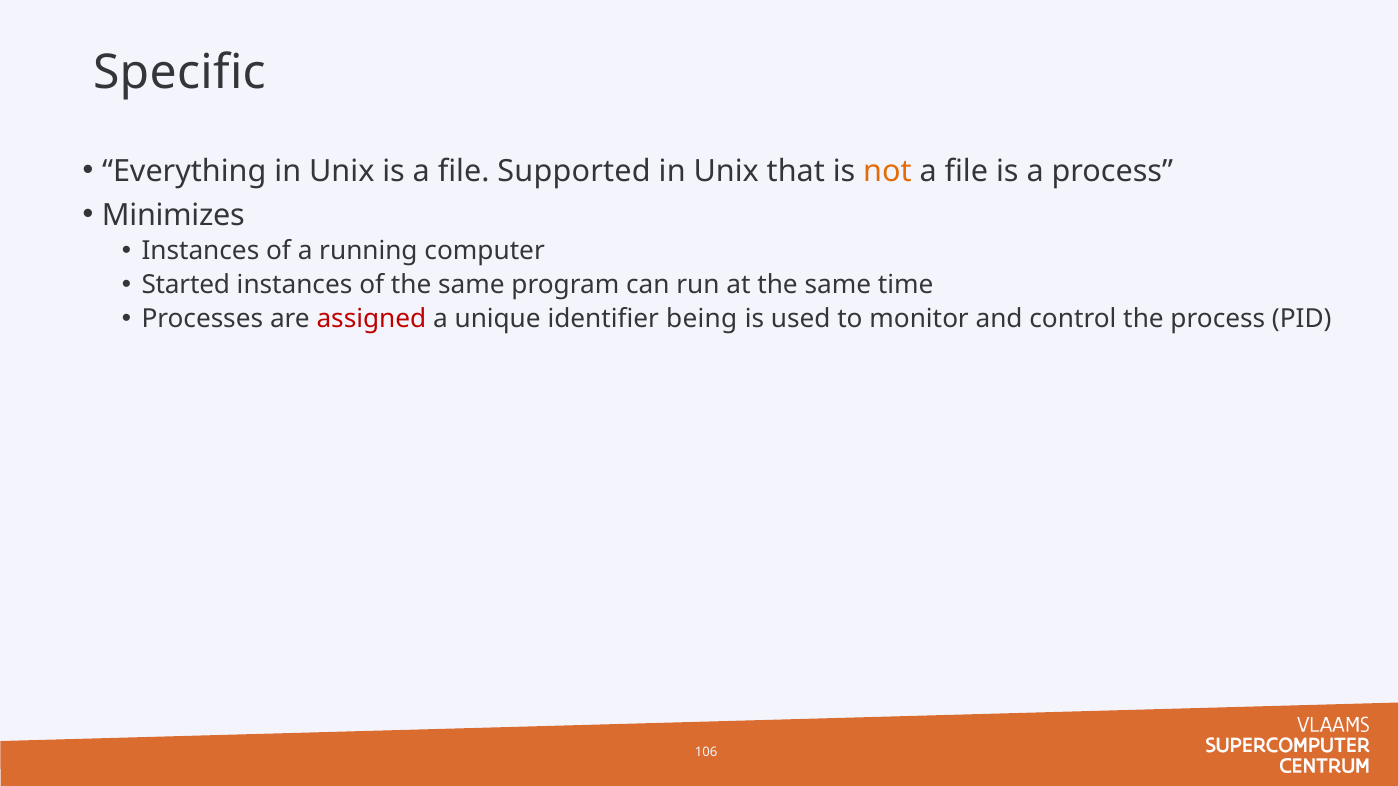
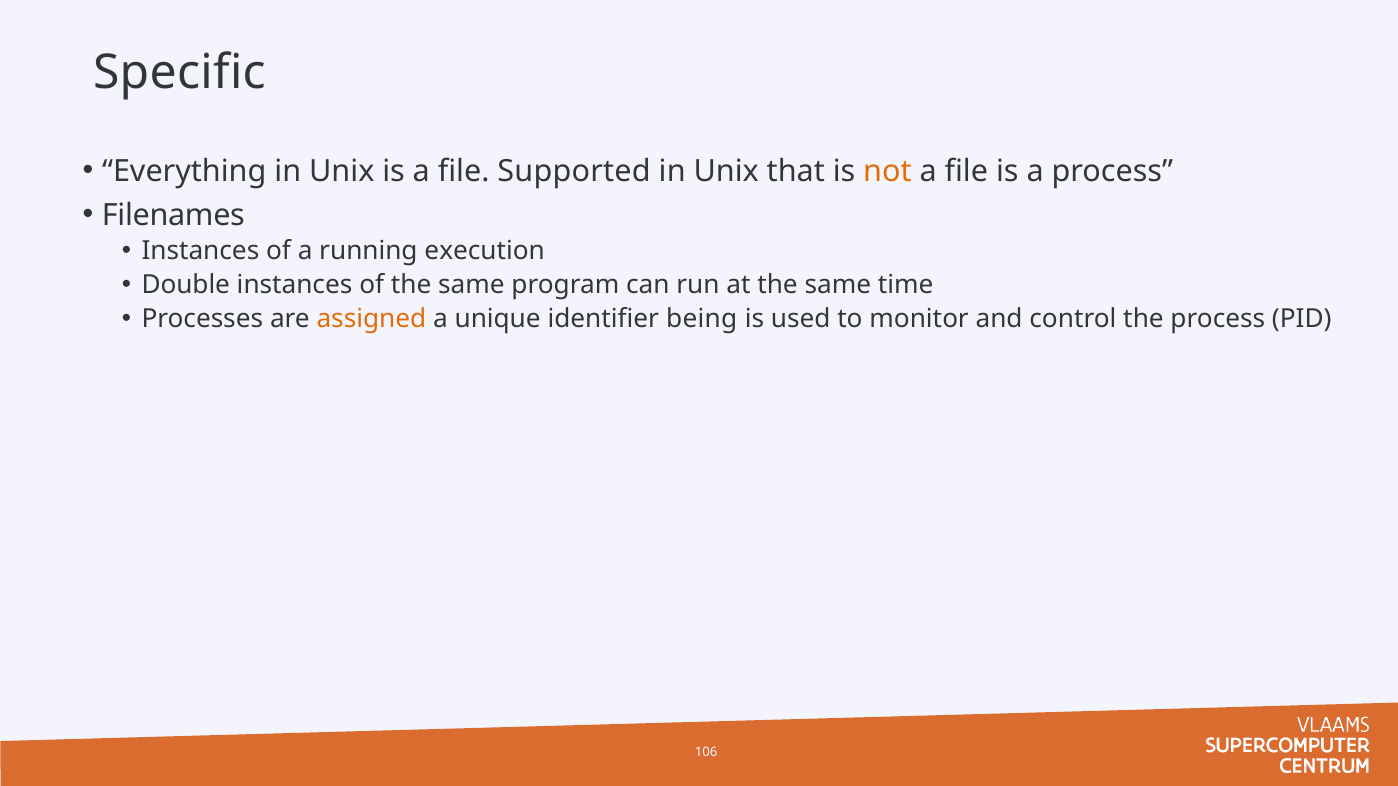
Minimizes: Minimizes -> Filenames (173, 215)
computer: computer -> execution (485, 251)
Started: Started -> Double (186, 285)
assigned colour: red -> orange (371, 319)
